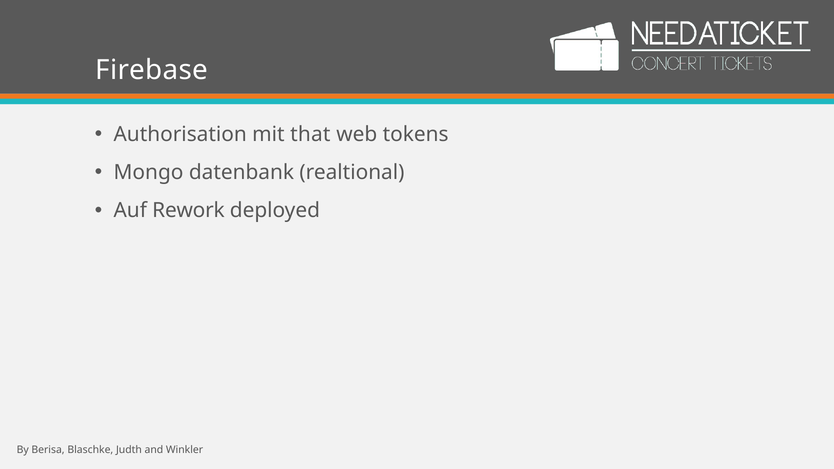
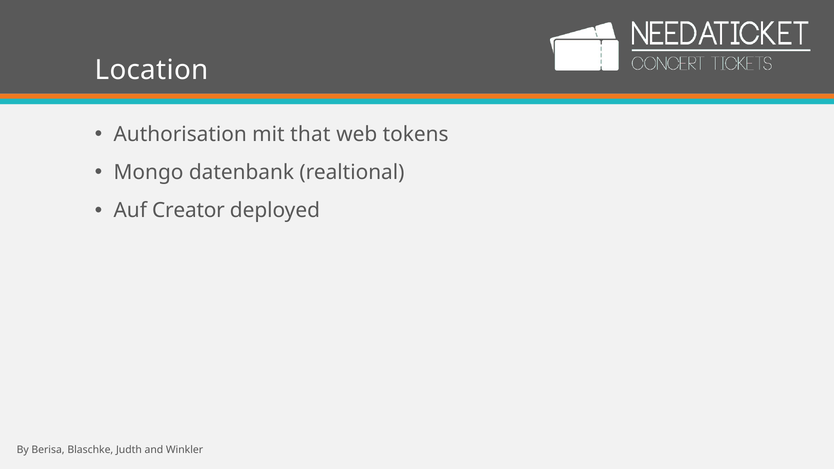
Firebase: Firebase -> Location (152, 70)
Rework: Rework -> Creator (188, 211)
